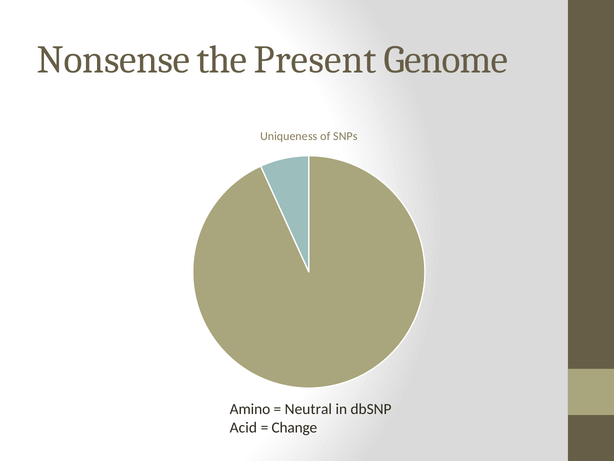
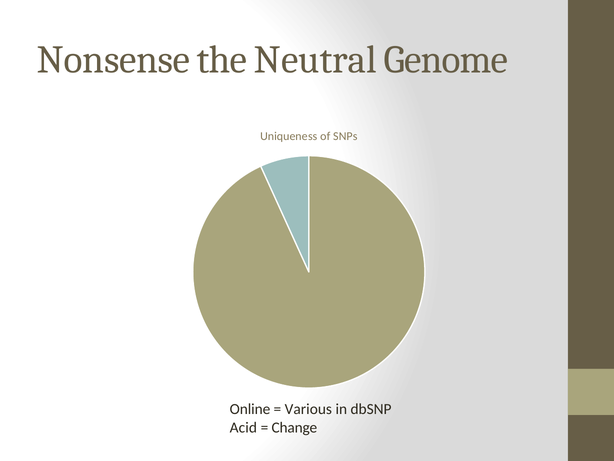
Present: Present -> Neutral (315, 60)
Amino: Amino -> Online (250, 409)
Neutral: Neutral -> Various (308, 409)
